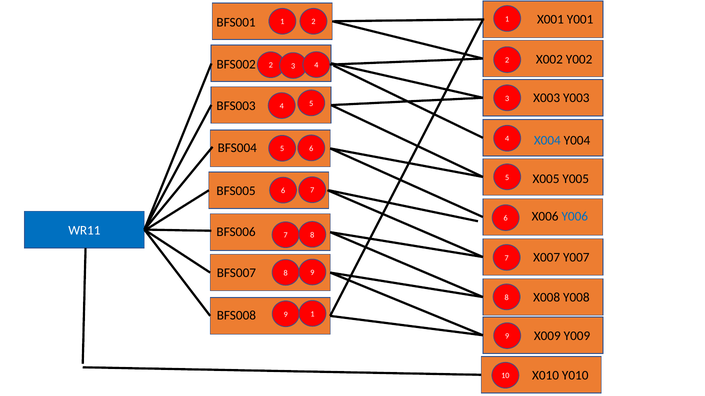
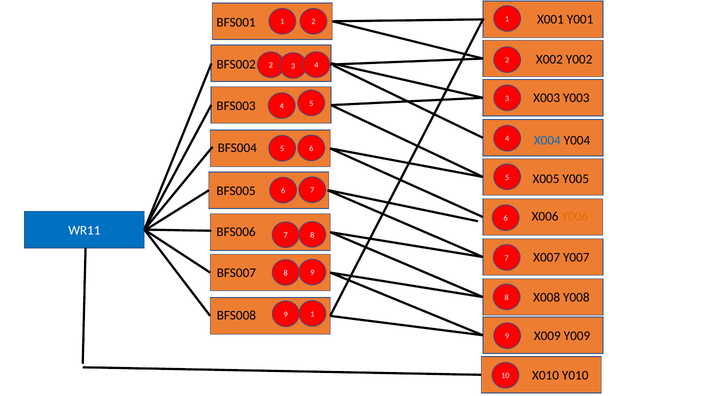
Y006 colour: blue -> orange (575, 216)
